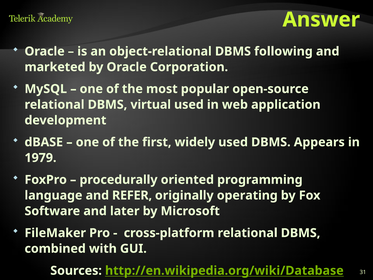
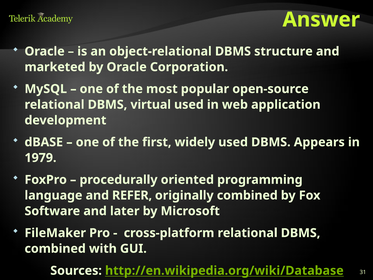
following: following -> structure (283, 51)
originally operating: operating -> combined (247, 195)
